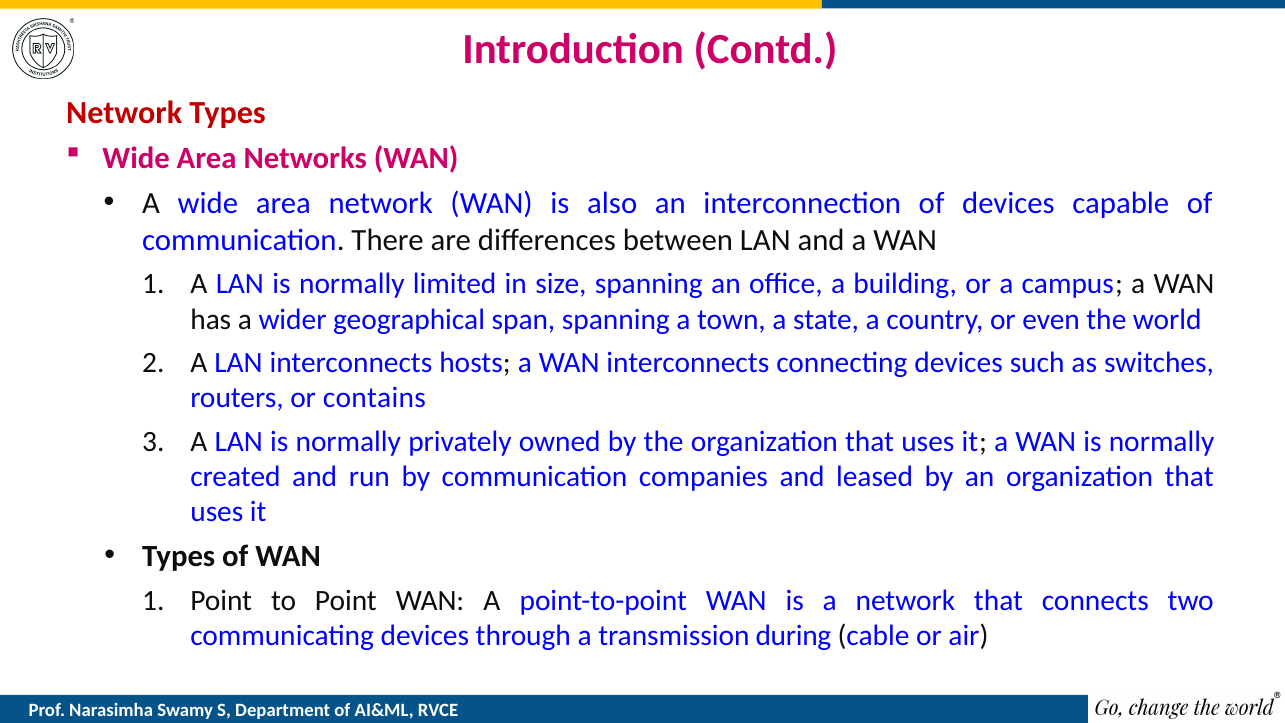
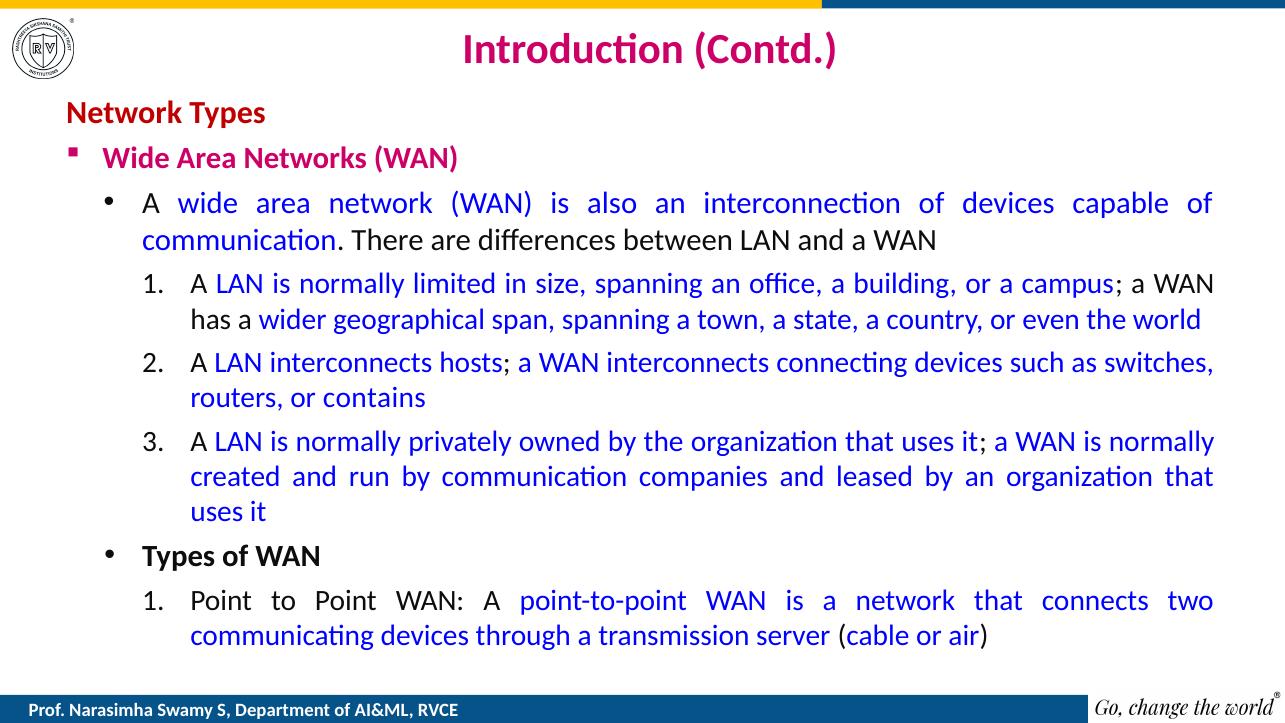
during: during -> server (793, 636)
